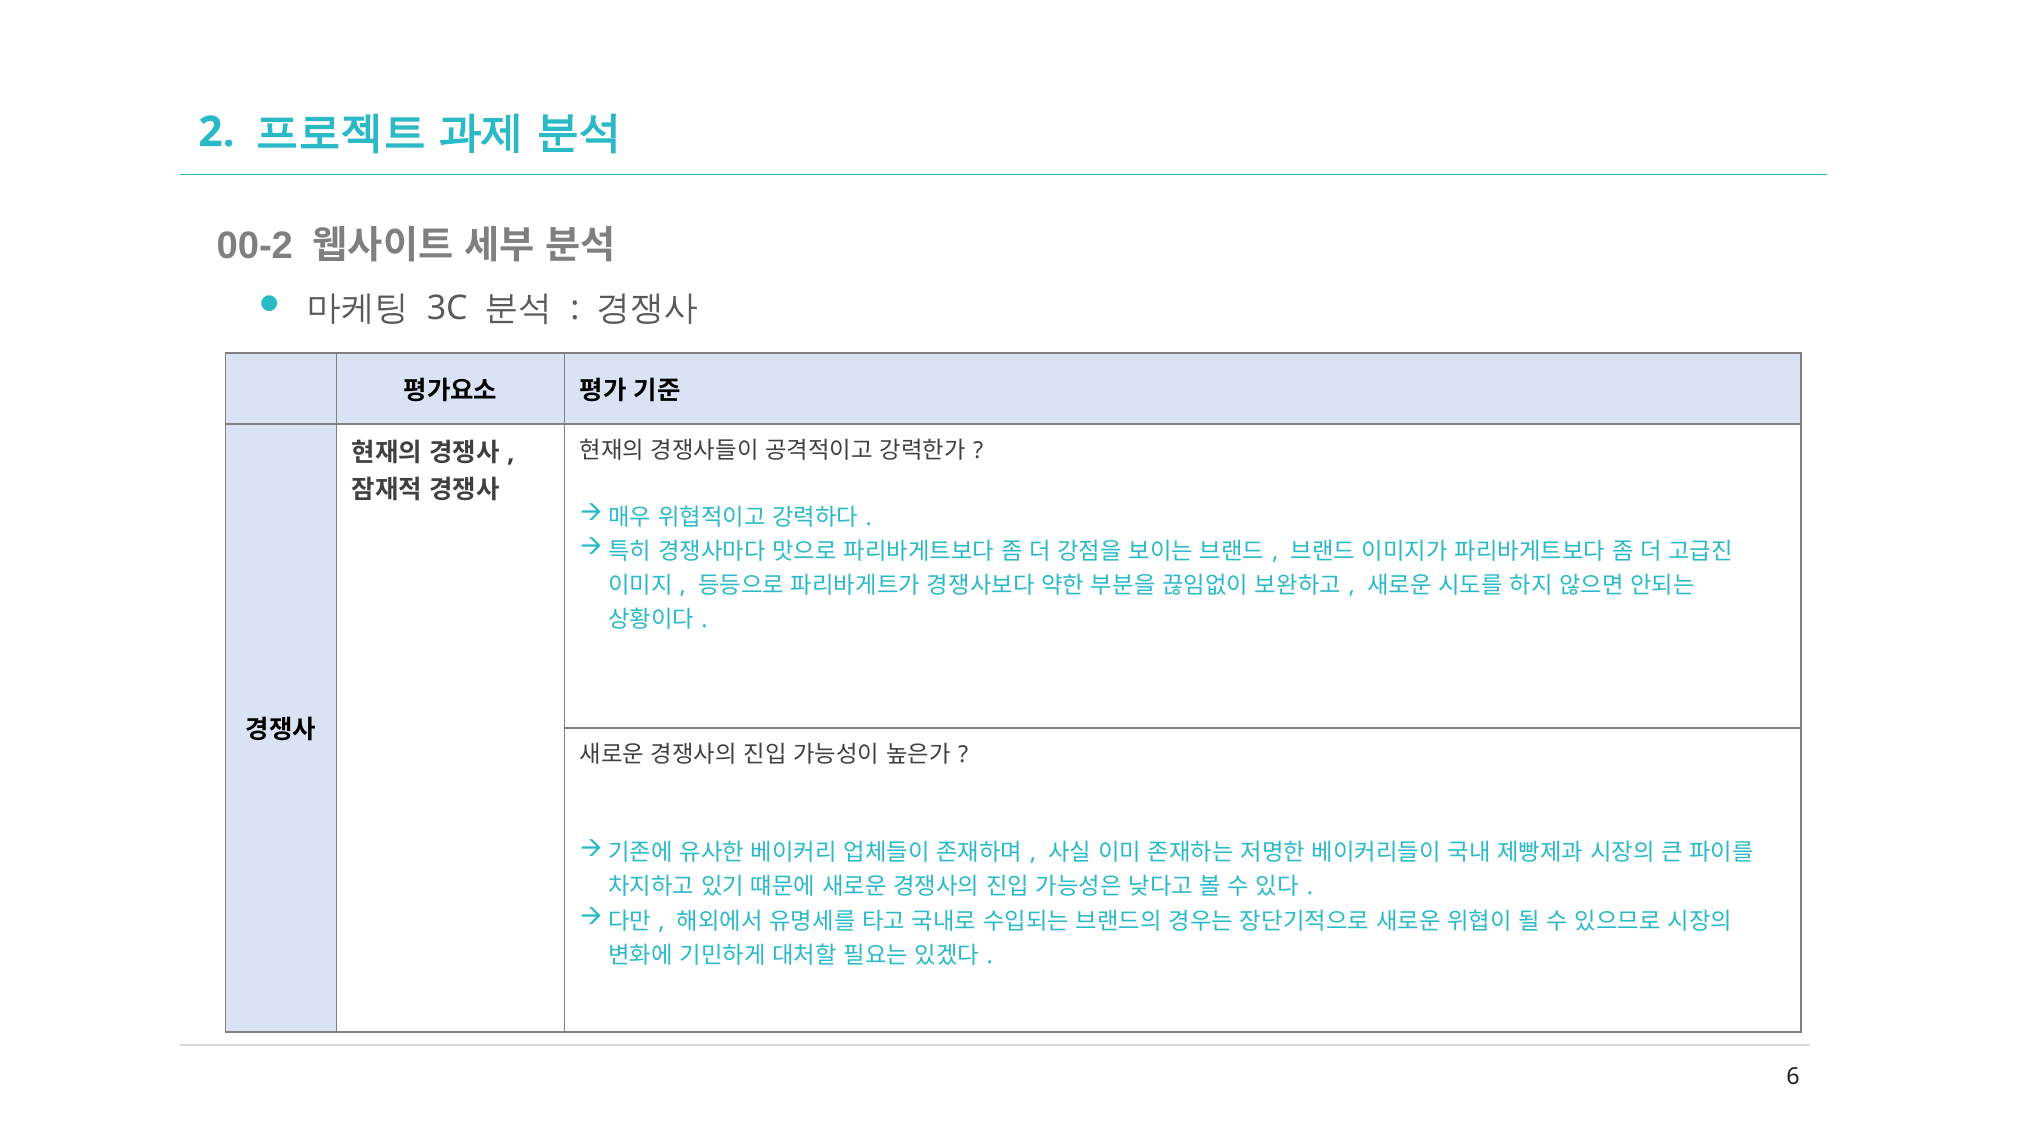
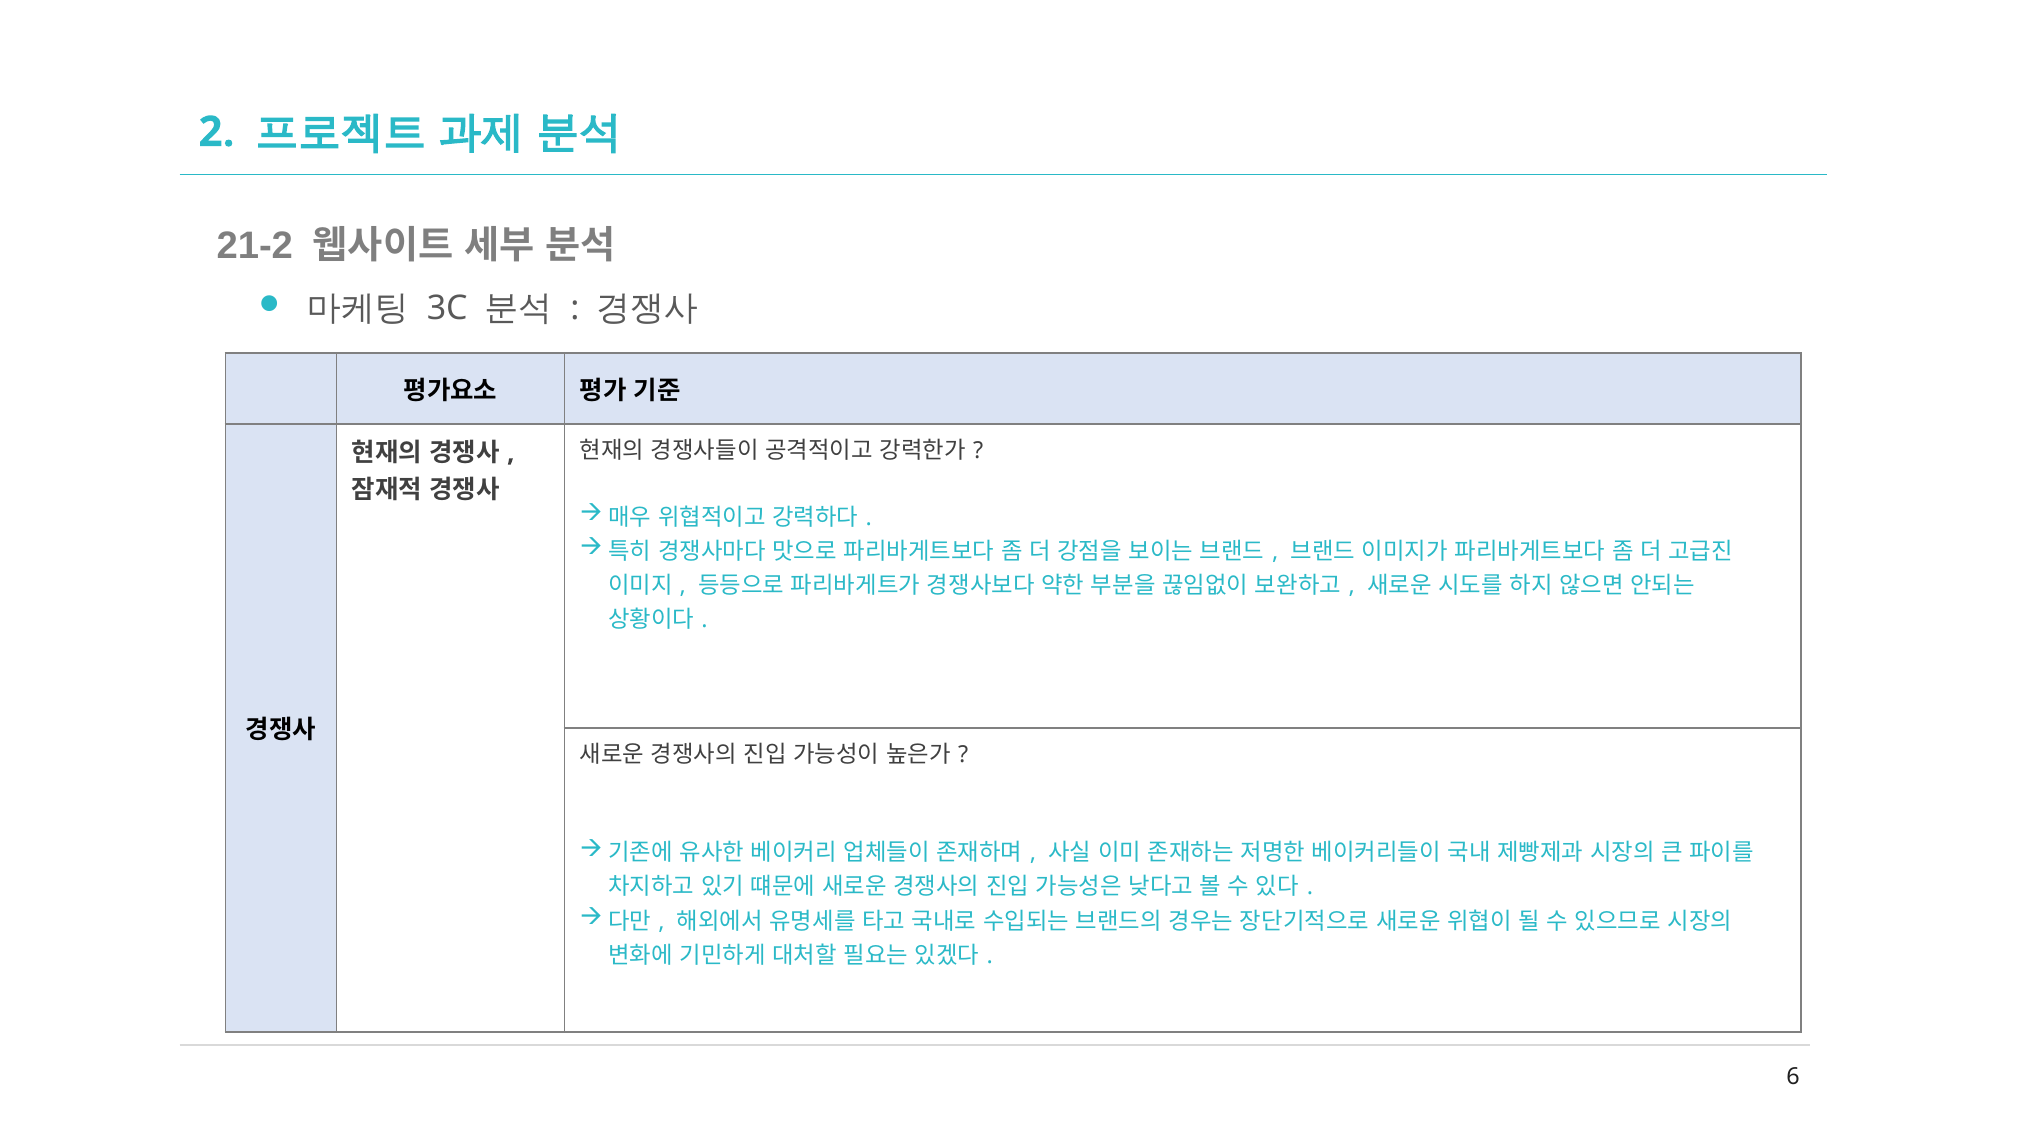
00-2: 00-2 -> 21-2 (255, 246)
